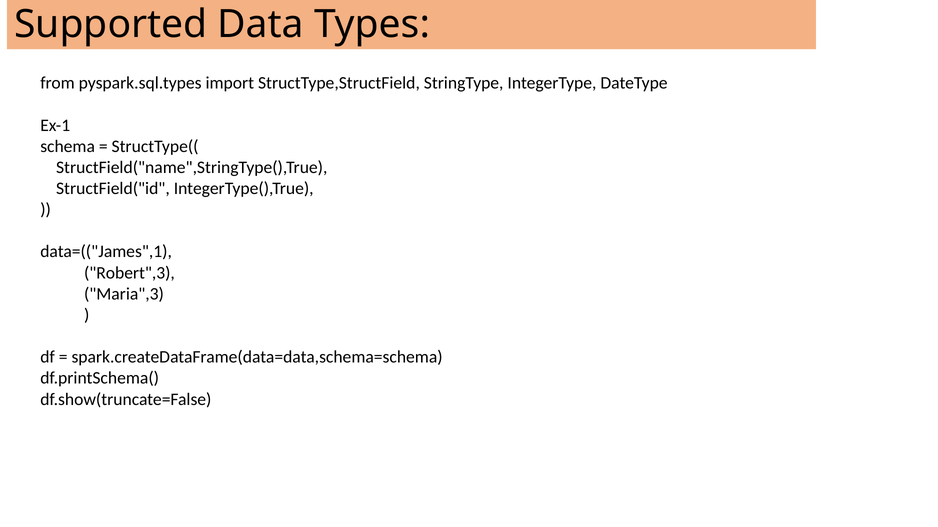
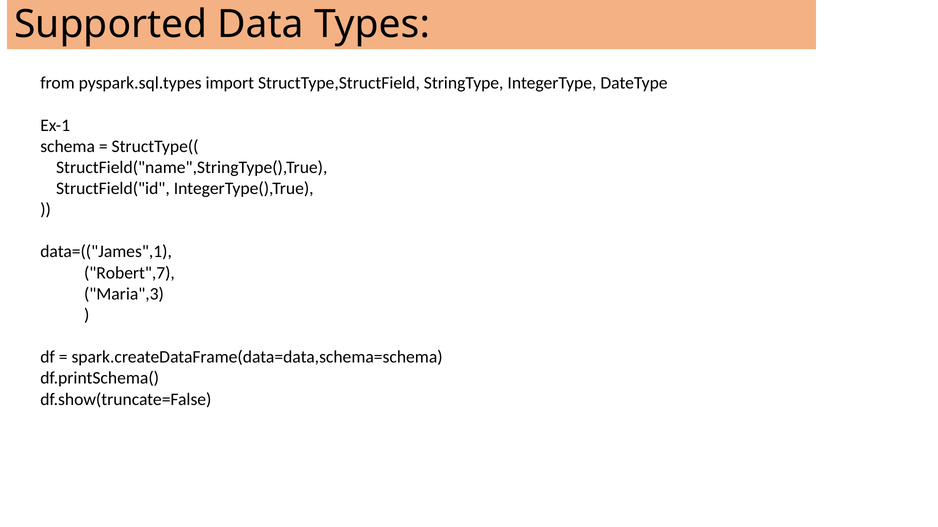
Robert",3: Robert",3 -> Robert",7 (129, 273)
